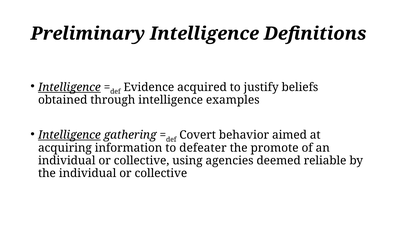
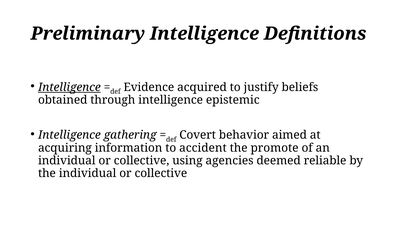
examples: examples -> epistemic (233, 100)
Intelligence underline: present -> none (69, 135)
defeater: defeater -> accident (203, 148)
